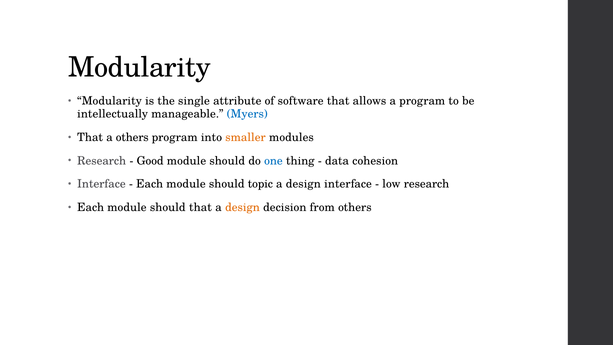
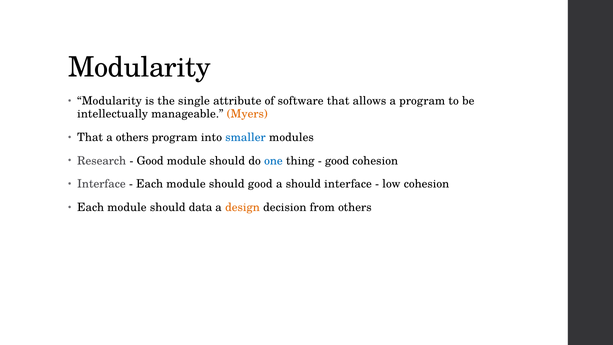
Myers colour: blue -> orange (247, 114)
smaller colour: orange -> blue (246, 137)
data: data -> good (337, 161)
should topic: topic -> good (260, 184)
design: design -> should (303, 184)
low research: research -> cohesion (426, 184)
should that: that -> data (201, 207)
